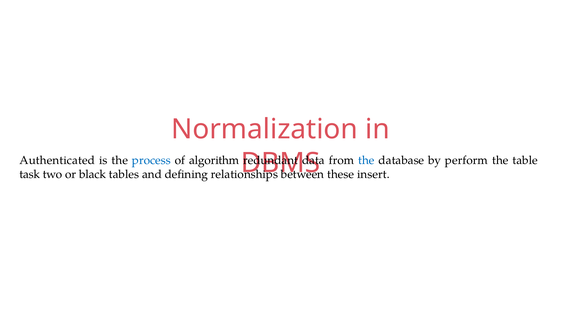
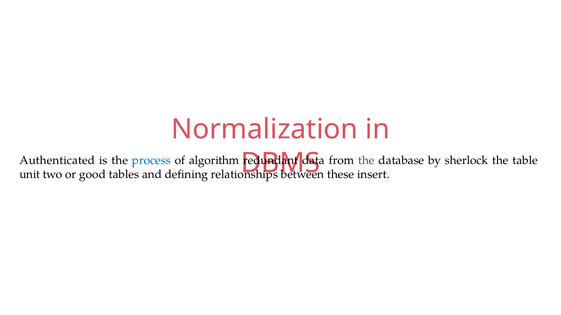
the colour: blue -> purple (366, 161)
perform: perform -> sherlock (467, 161)
task: task -> unit (30, 175)
black: black -> good (93, 175)
